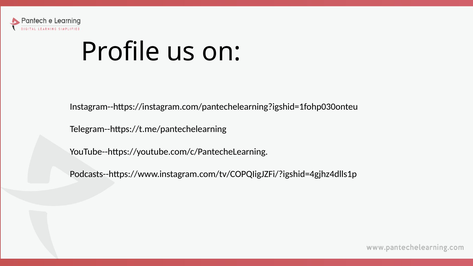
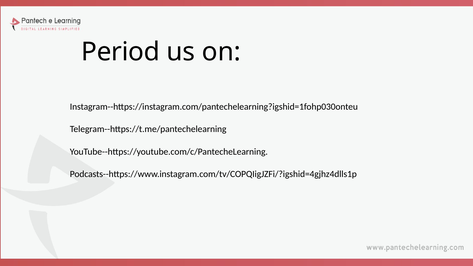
Profile: Profile -> Period (121, 52)
